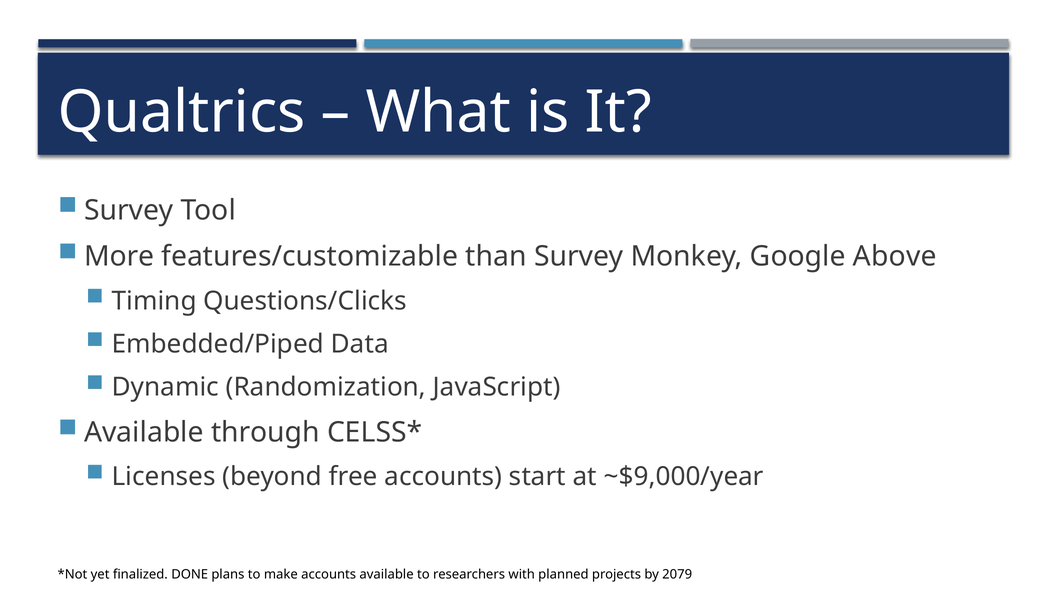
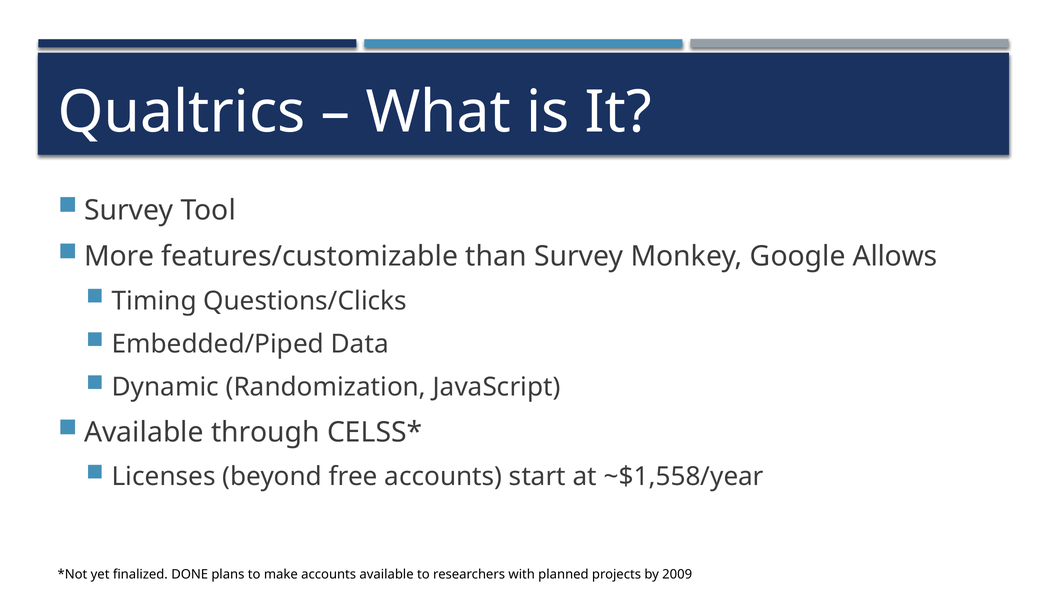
Above: Above -> Allows (895, 257)
~$9,000/year: ~$9,000/year -> ~$1,558/year (684, 477)
2079: 2079 -> 2009 (677, 574)
